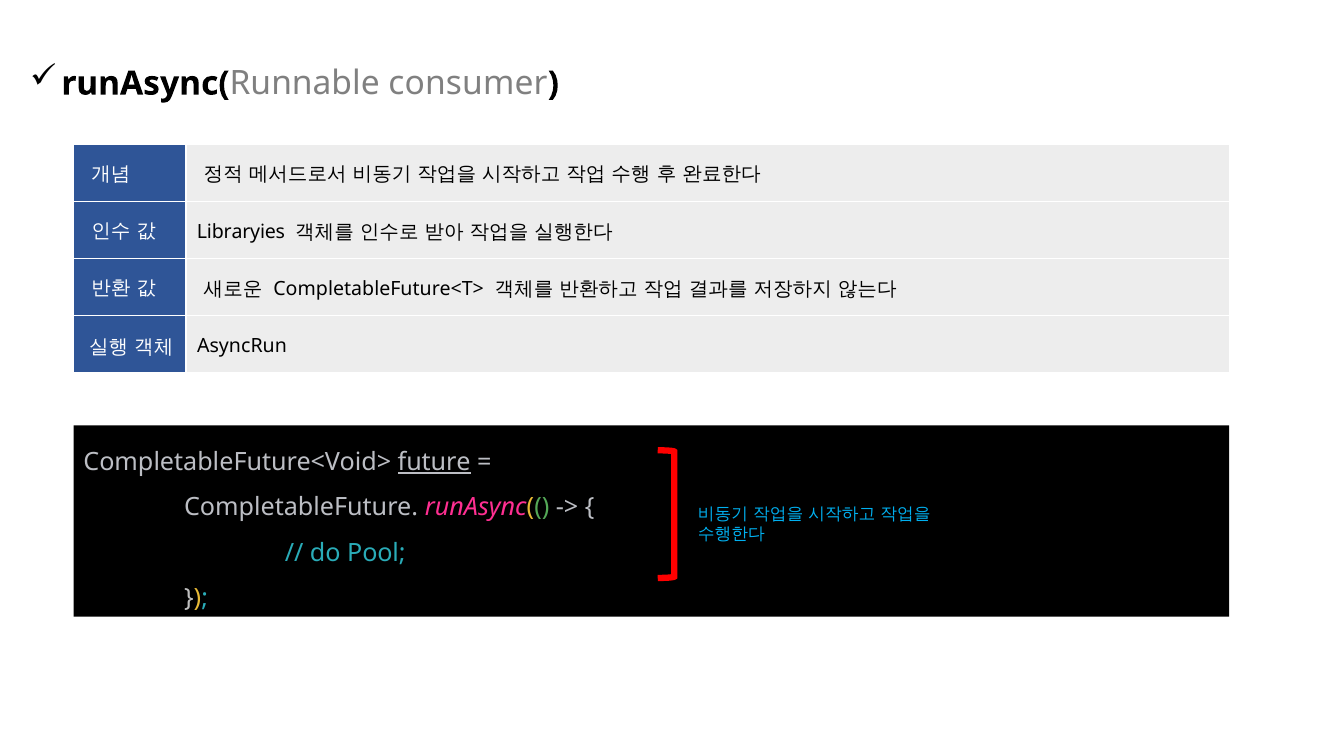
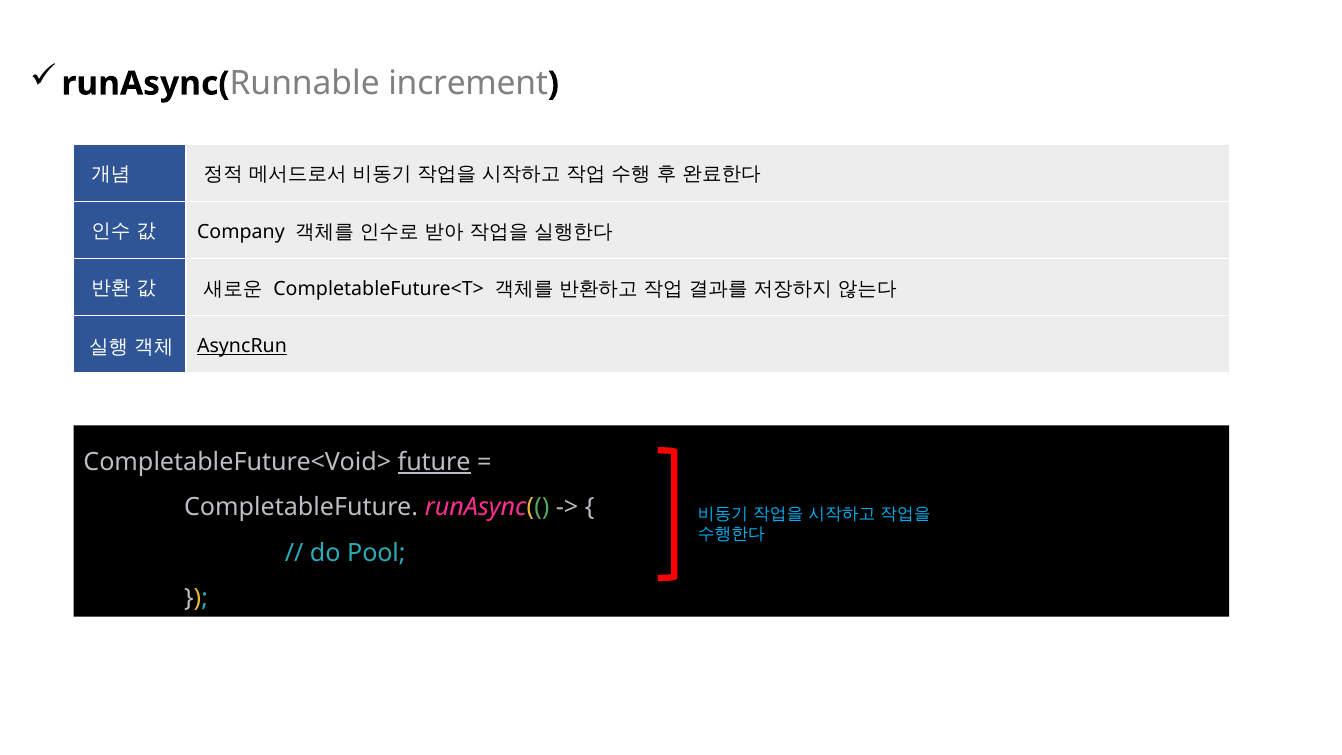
consumer: consumer -> increment (468, 84)
Libraryies: Libraryies -> Company (241, 232)
AsyncRun underline: none -> present (242, 346)
